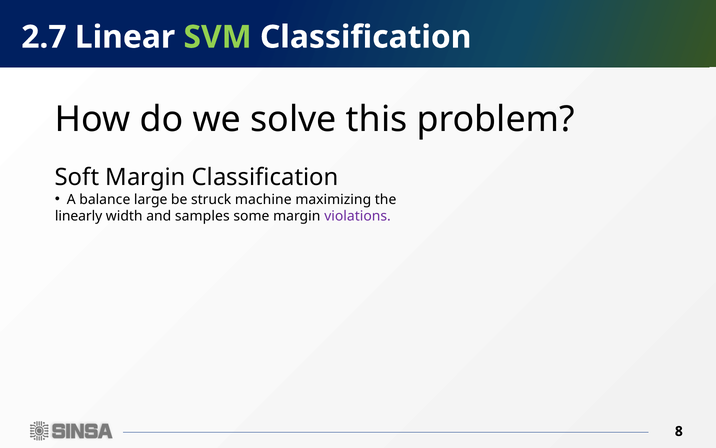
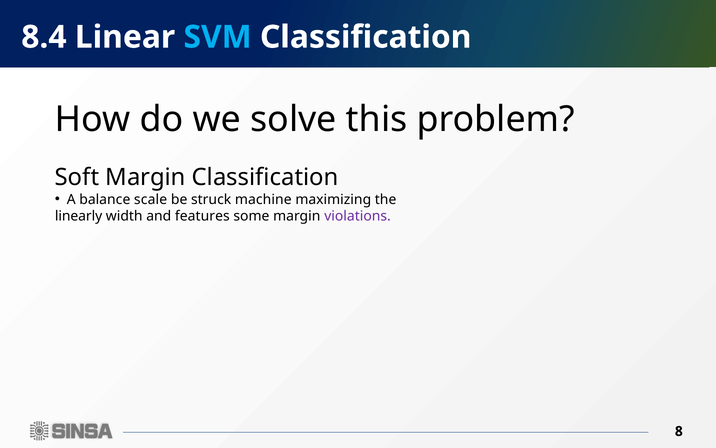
2.7: 2.7 -> 8.4 (44, 37)
SVM colour: light green -> light blue (218, 37)
large: large -> scale (151, 199)
samples: samples -> features (202, 216)
